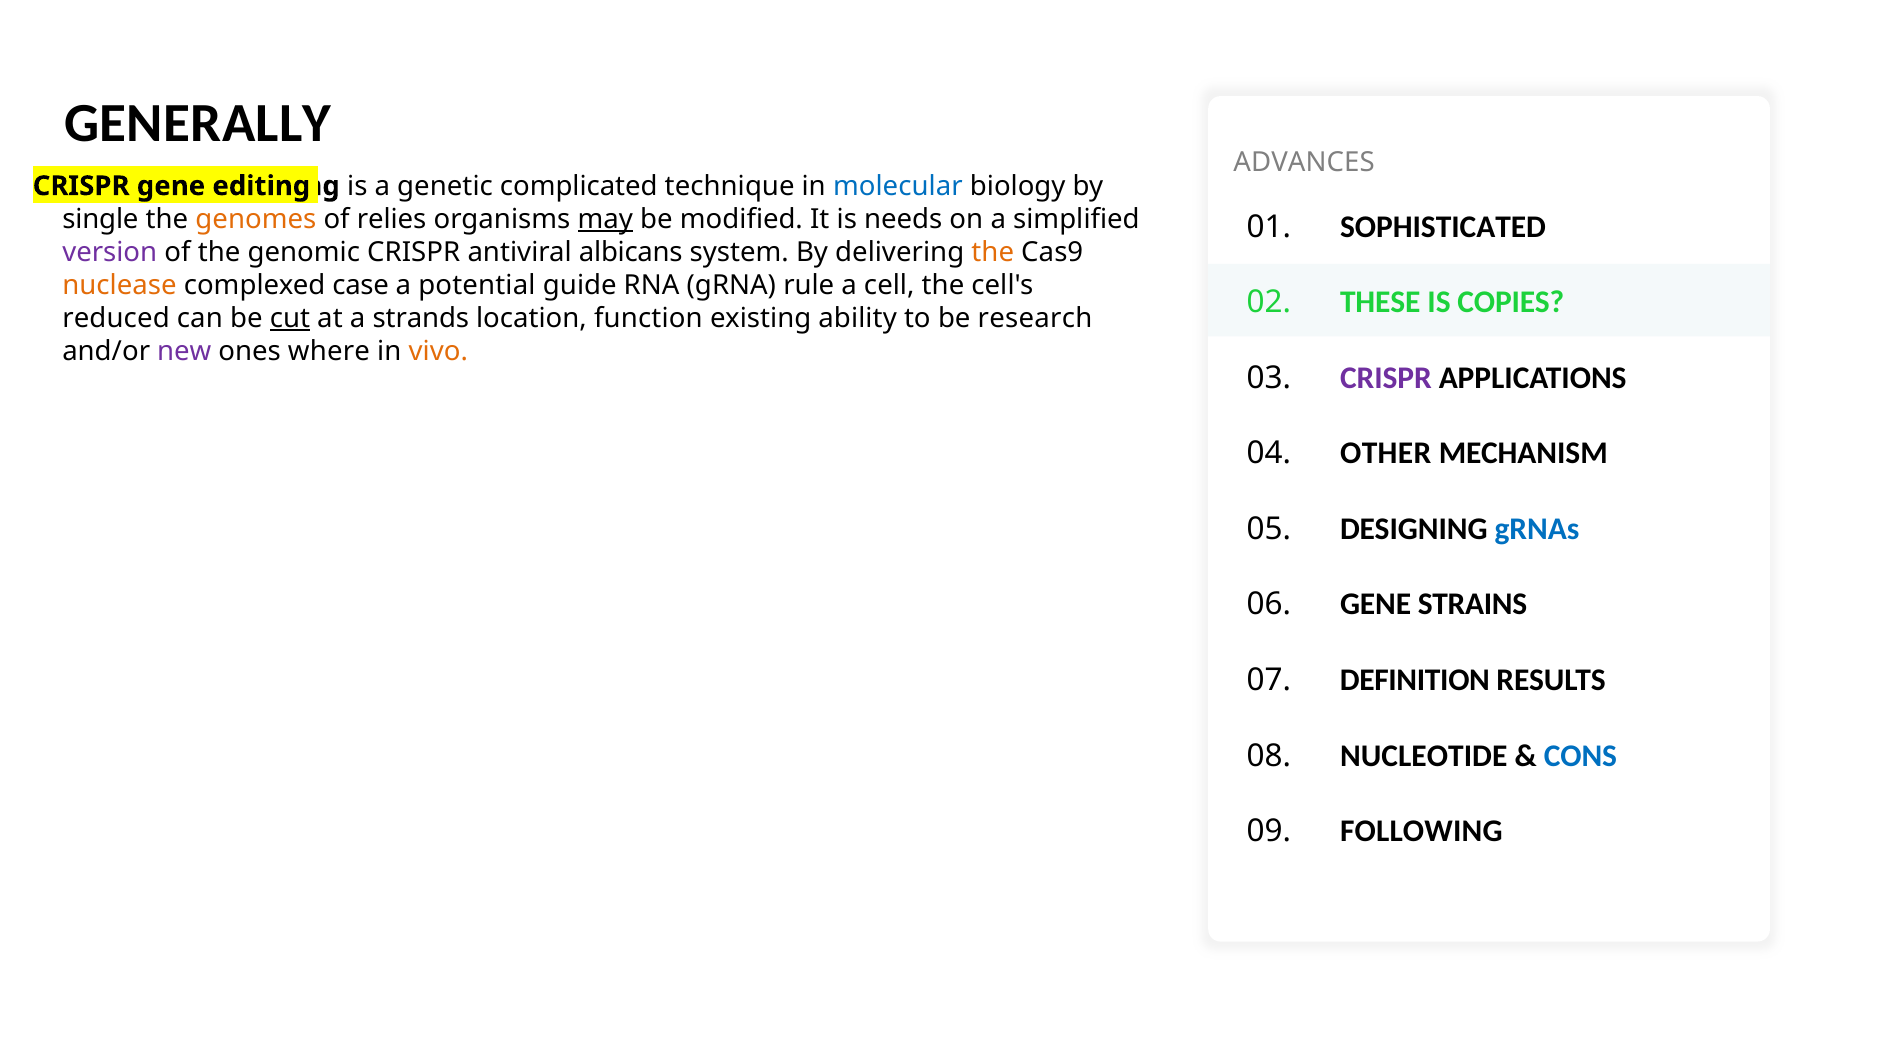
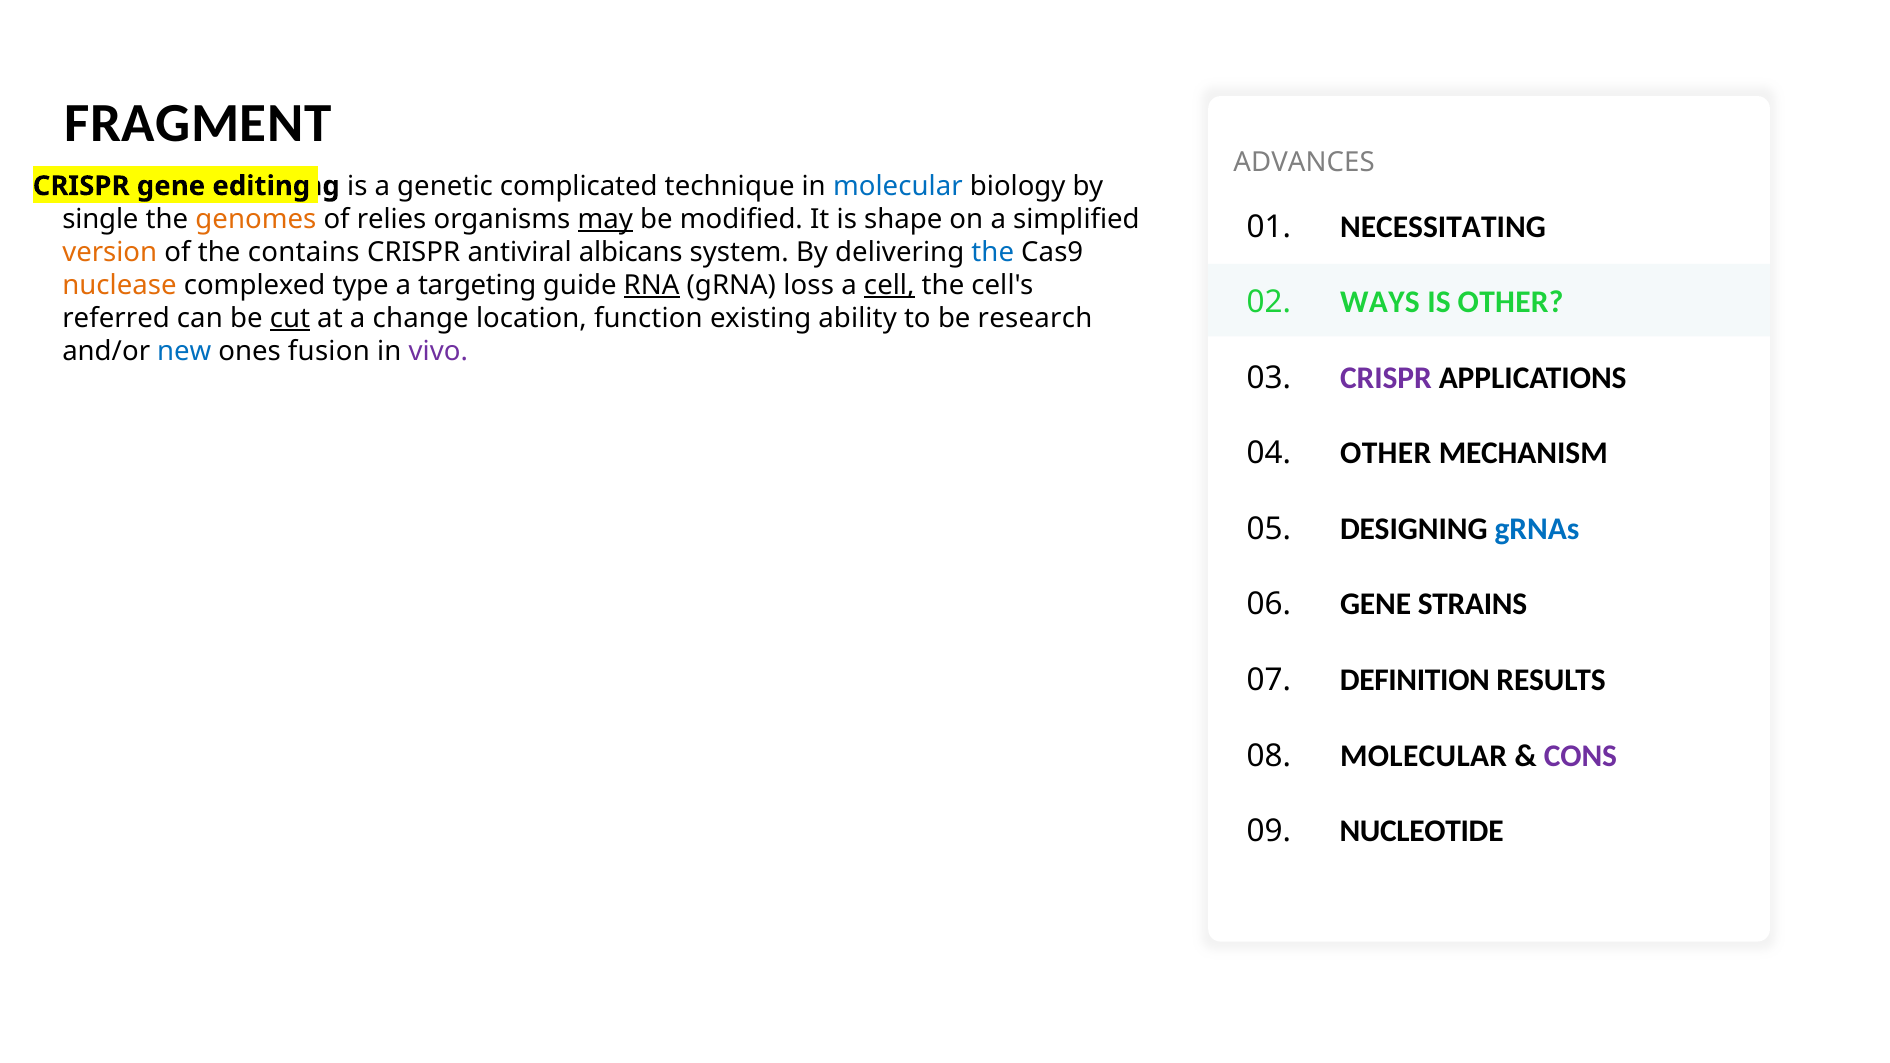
GENERALLY: GENERALLY -> FRAGMENT (198, 123)
needs: needs -> shape (903, 219)
SOPHISTICATED: SOPHISTICATED -> NECESSITATING (1443, 227)
version colour: purple -> orange (110, 252)
genomic: genomic -> contains (304, 252)
the colour: orange -> blue (993, 252)
case: case -> type (361, 285)
potential: potential -> targeting (477, 285)
RNA underline: none -> present (652, 285)
rule: rule -> loss (809, 285)
cell underline: none -> present (889, 285)
THESE: THESE -> WAYS (1380, 302)
IS COPIES: COPIES -> OTHER (1511, 302)
reduced: reduced -> referred (116, 318)
strands: strands -> change (421, 318)
new colour: purple -> blue (184, 351)
where: where -> fusion (329, 351)
vivo colour: orange -> purple (438, 351)
08 NUCLEOTIDE: NUCLEOTIDE -> MOLECULAR (1424, 756)
CONS colour: blue -> purple (1580, 756)
FOLLOWING: FOLLOWING -> NUCLEOTIDE (1422, 831)
